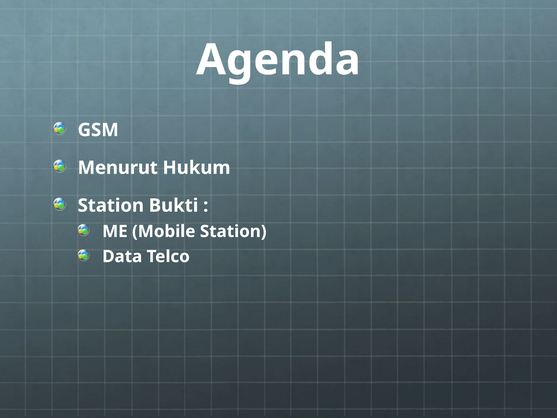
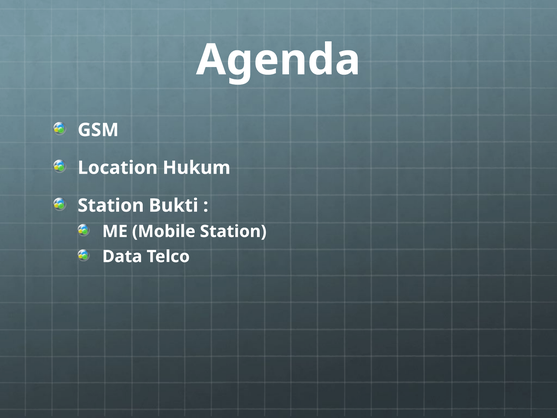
Menurut: Menurut -> Location (118, 168)
